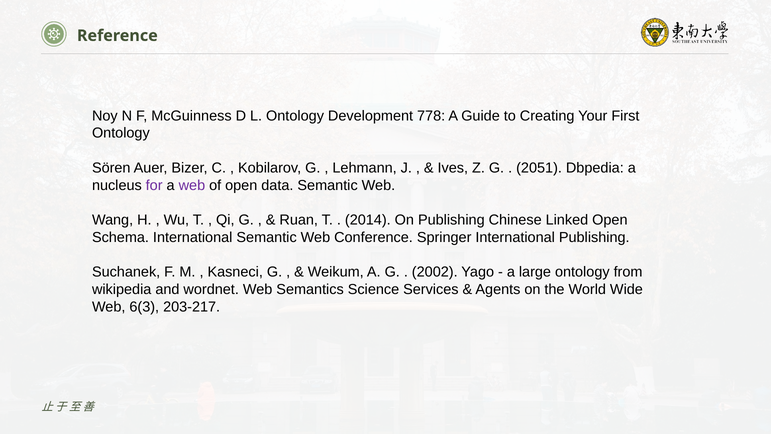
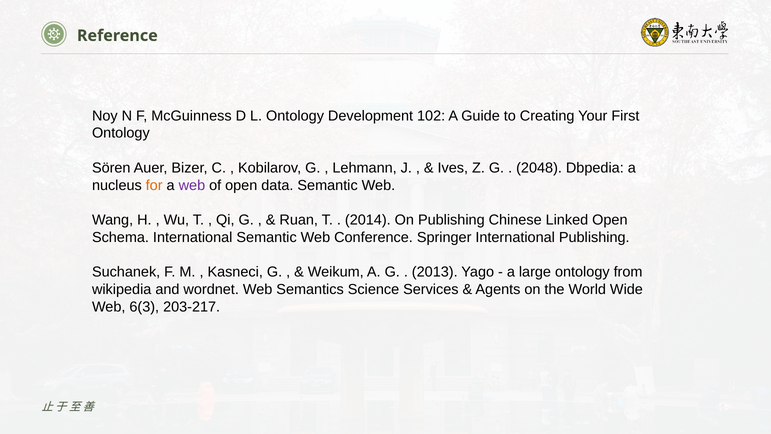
778: 778 -> 102 (431, 116)
2051: 2051 -> 2048 (539, 168)
for colour: purple -> orange (154, 185)
2002: 2002 -> 2013 (435, 272)
